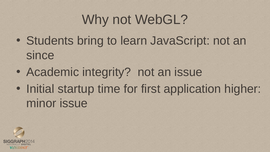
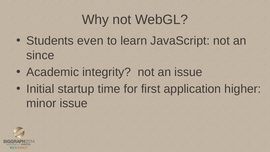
bring: bring -> even (90, 41)
